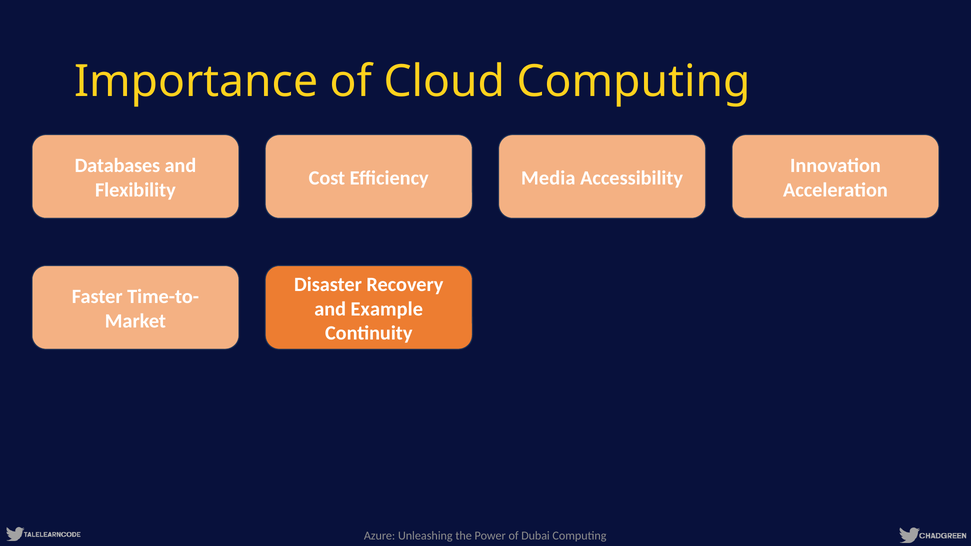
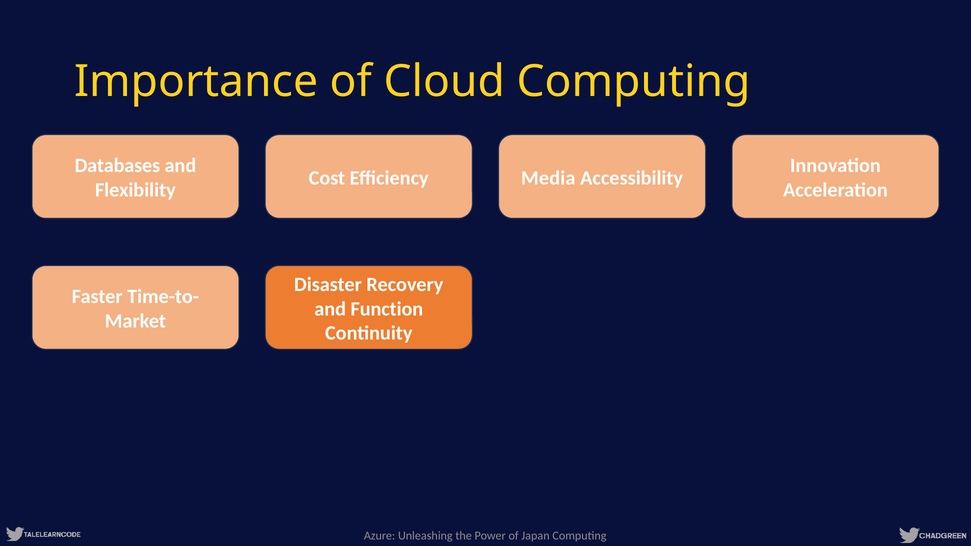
Example: Example -> Function (387, 309)
Dubai: Dubai -> Japan (536, 536)
